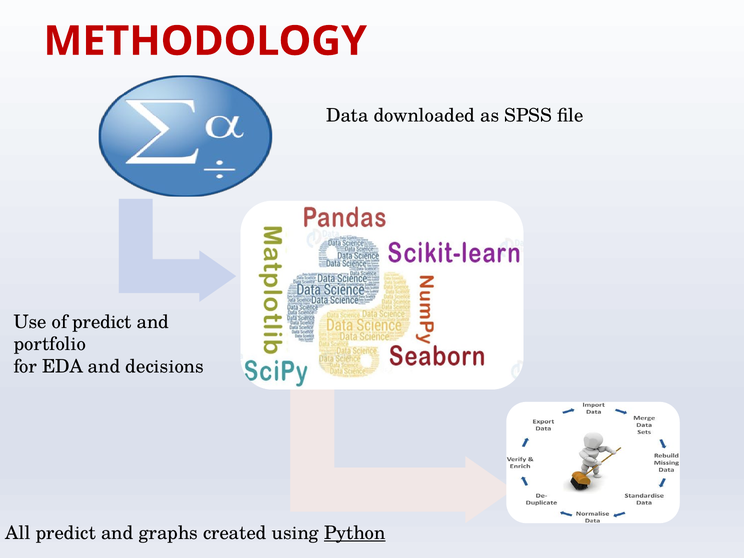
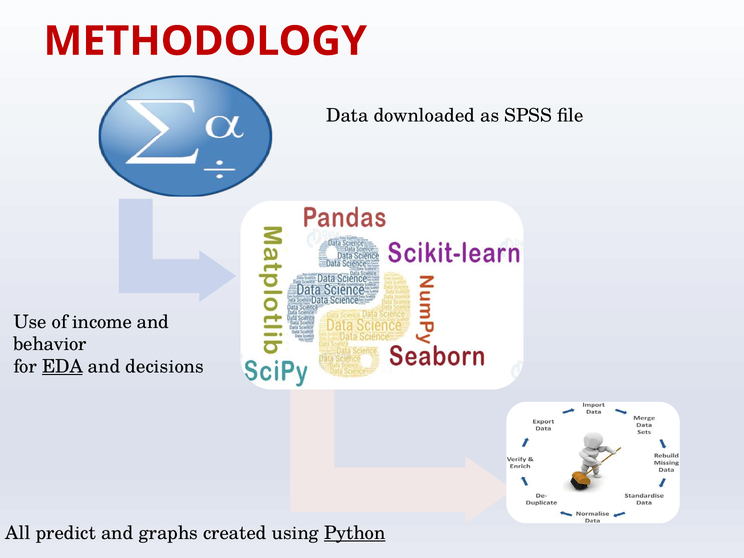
of predict: predict -> income (102, 322)
portfolio: portfolio -> behavior (50, 344)
EDA underline: none -> present (62, 367)
